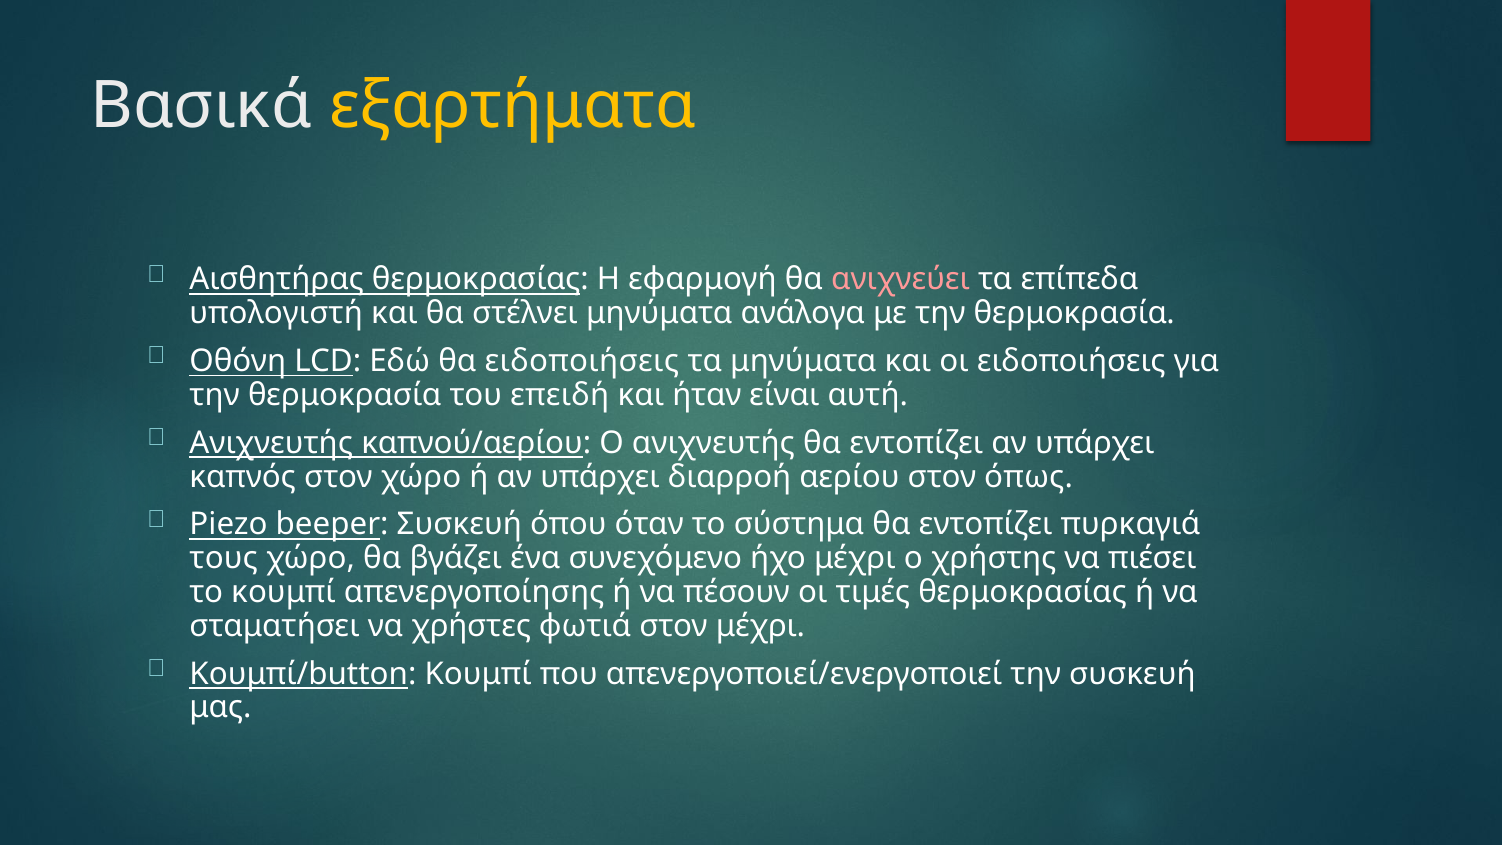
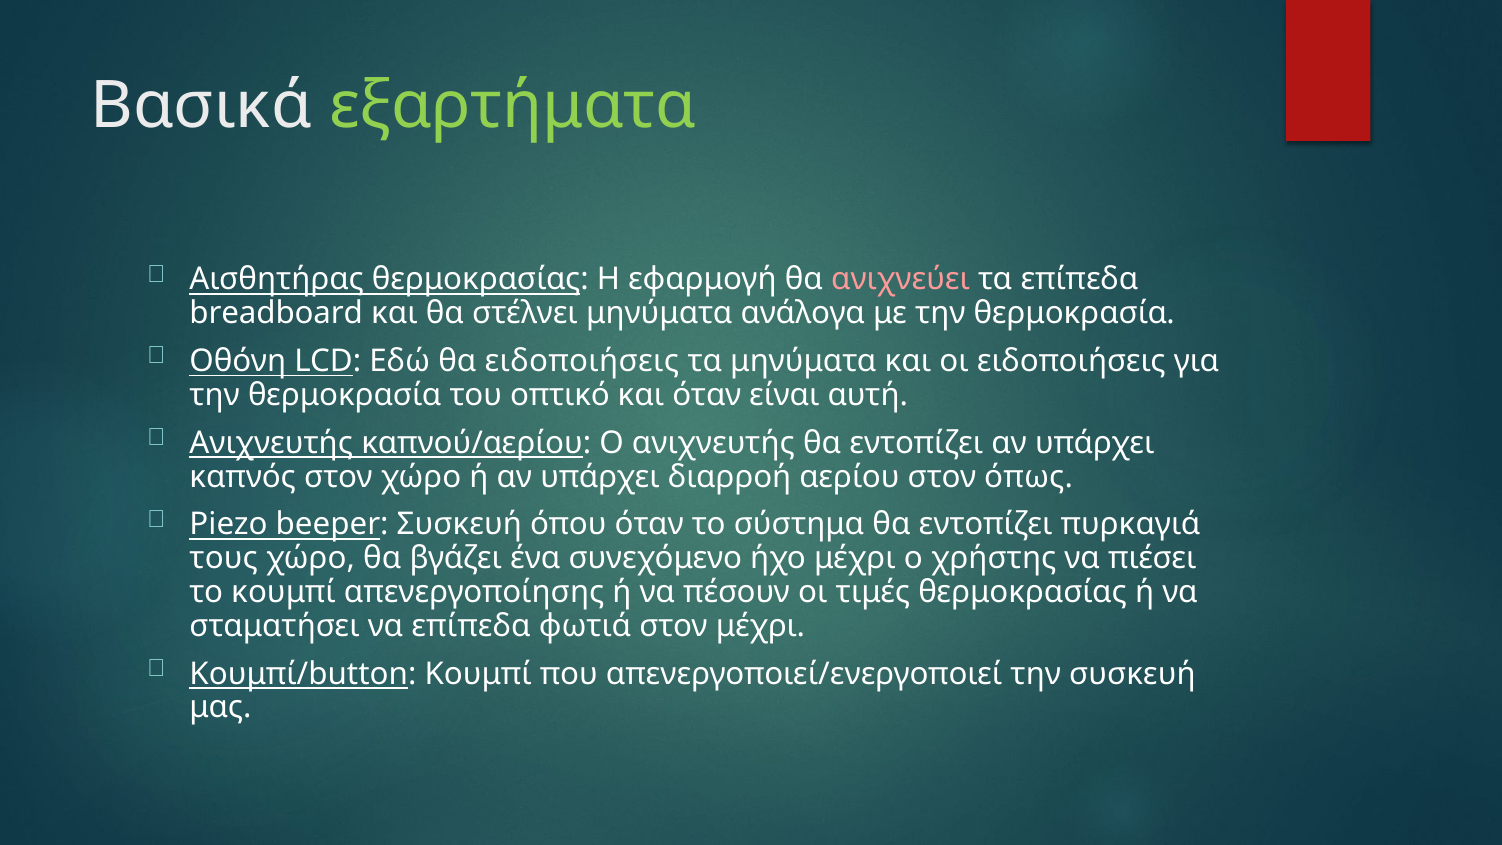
εξαρτήματα colour: yellow -> light green (513, 105)
υπολογιστή: υπολογιστή -> breadboard (276, 313)
επειδή: επειδή -> οπτικό (560, 395)
και ήταν: ήταν -> όταν (707, 395)
να χρήστες: χρήστες -> επίπεδα (471, 626)
